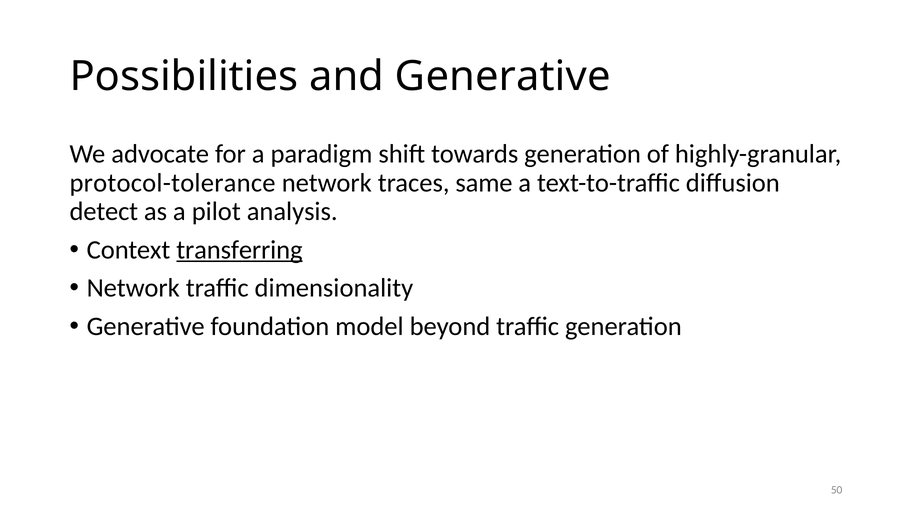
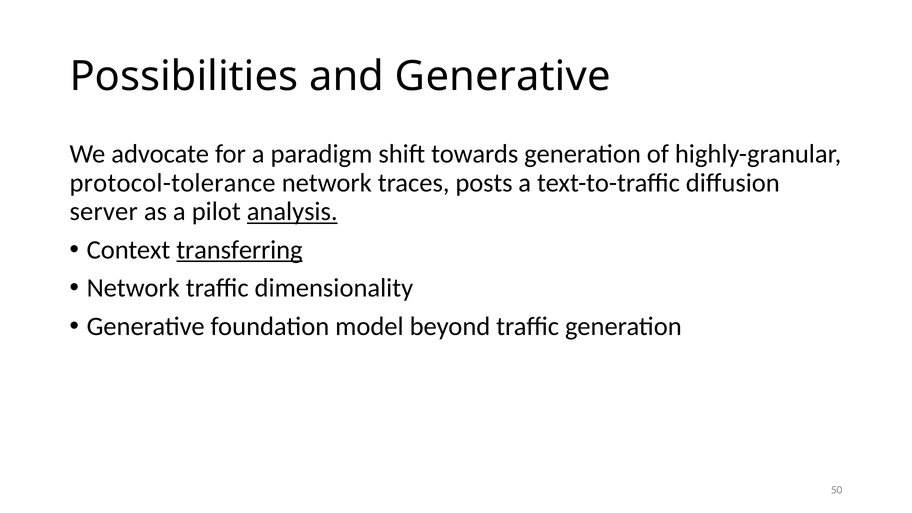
same: same -> posts (484, 183)
detect: detect -> server (104, 212)
analysis underline: none -> present (292, 212)
